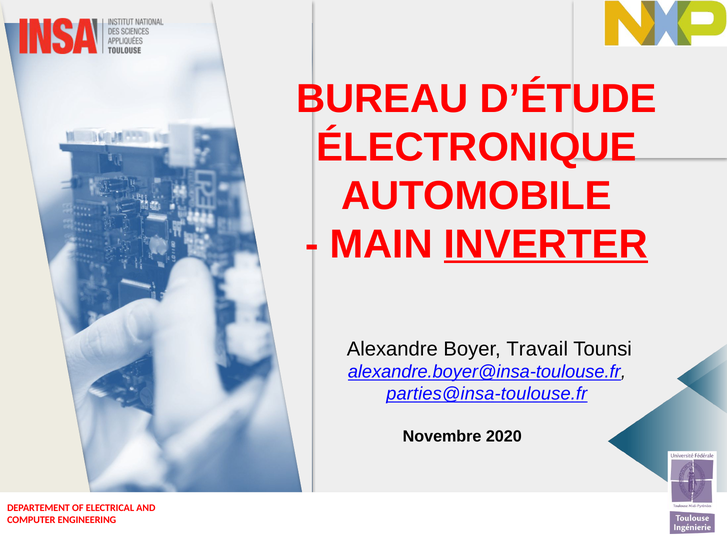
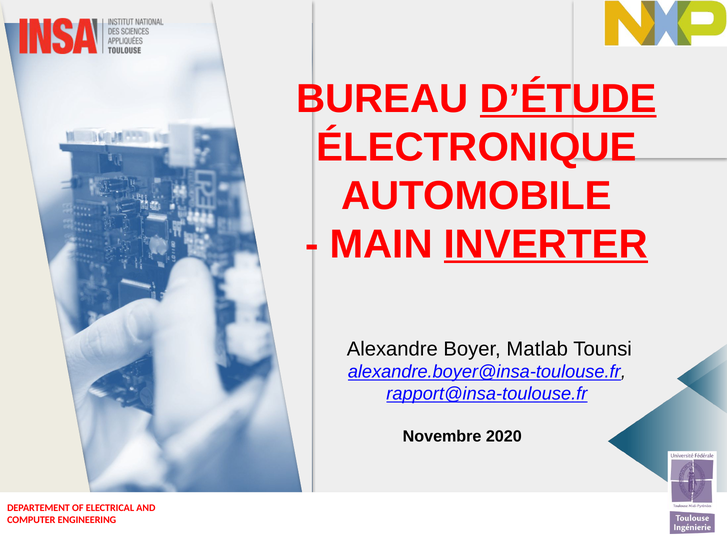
D’ÉTUDE underline: none -> present (568, 99)
Travail: Travail -> Matlab (537, 349)
parties@insa-toulouse.fr: parties@insa-toulouse.fr -> rapport@insa-toulouse.fr (487, 393)
